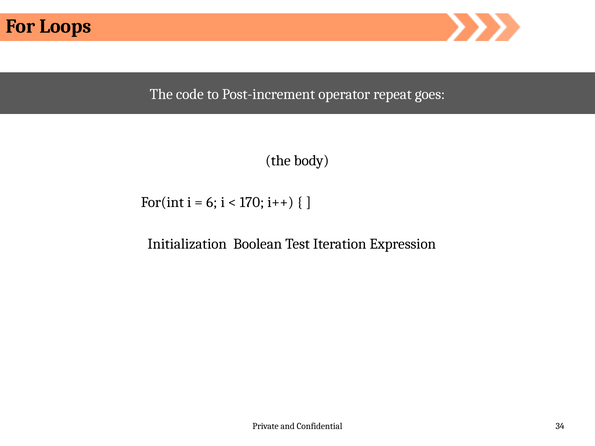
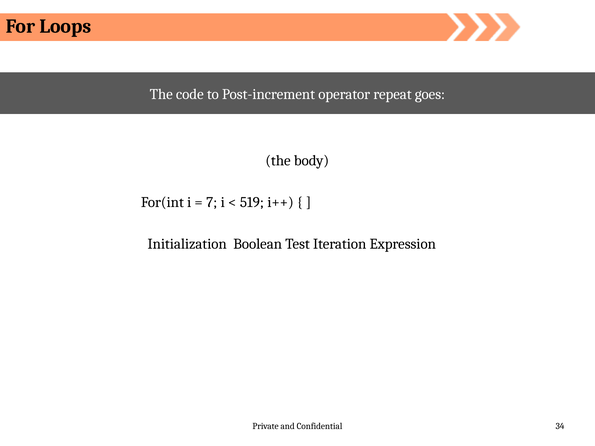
6: 6 -> 7 (212, 202)
170: 170 -> 519 (252, 202)
